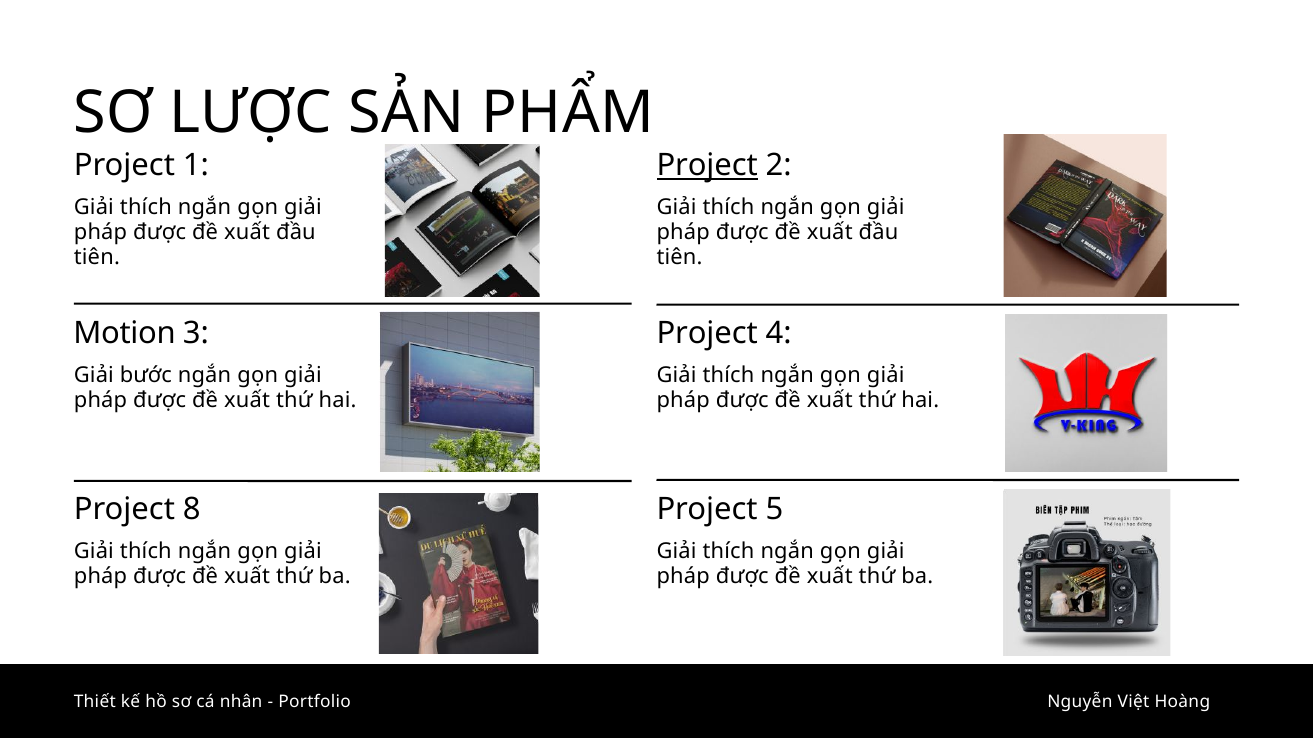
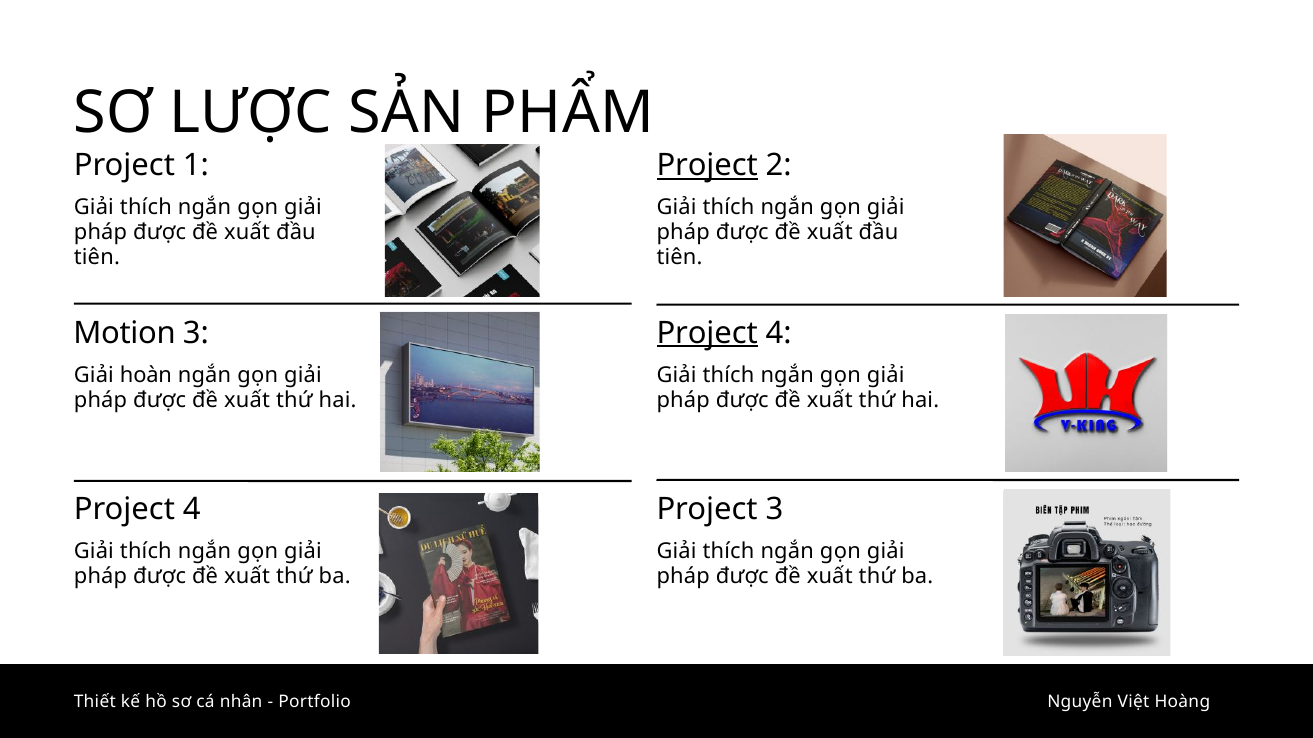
Project underline: none -> present (707, 333)
bước: bước -> hoàn (146, 375)
8: 8 -> 4 (192, 510)
Project 5: 5 -> 3 (774, 510)
